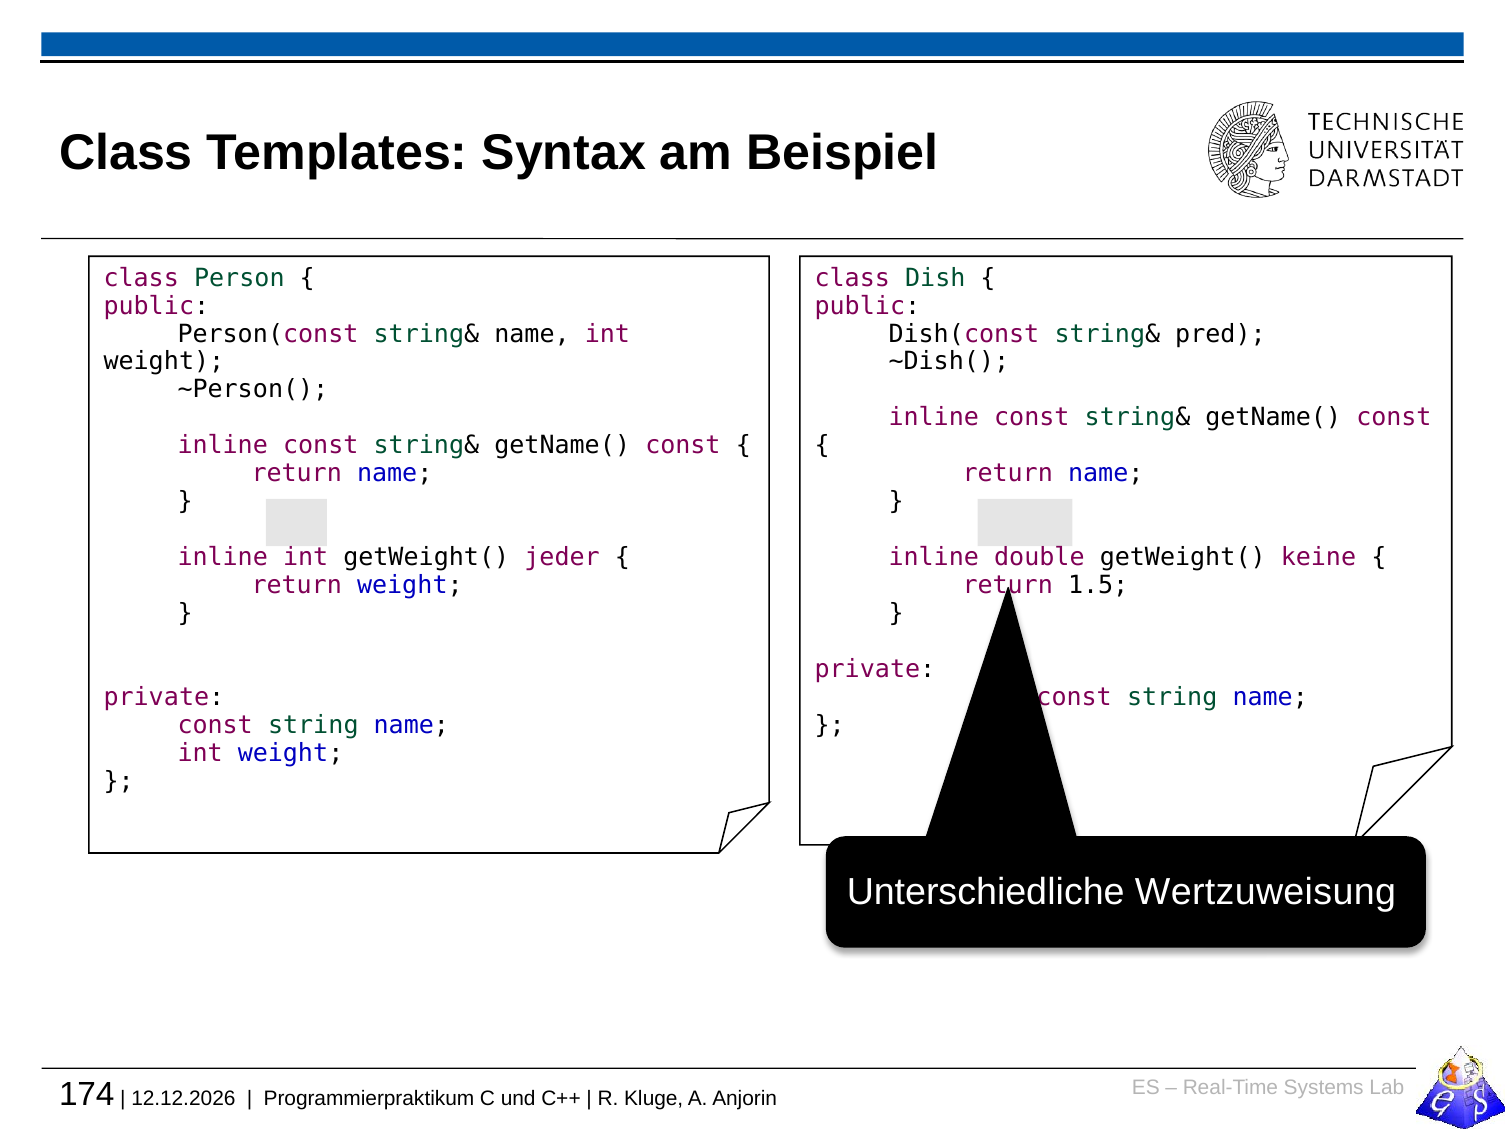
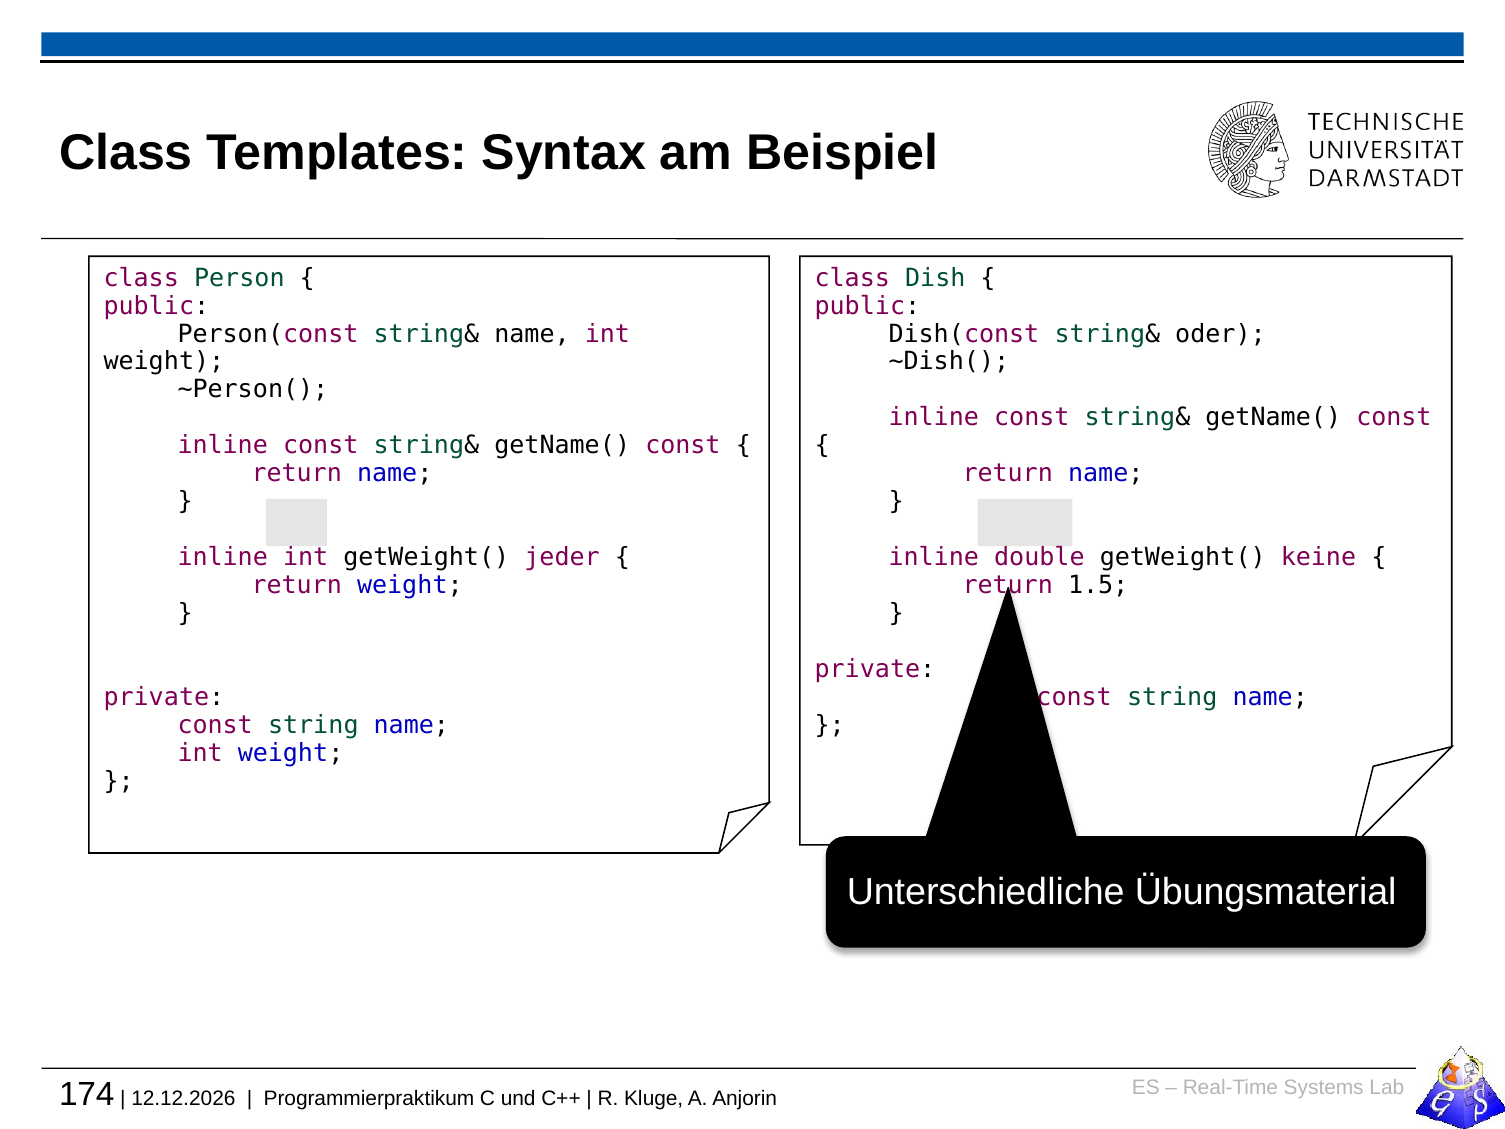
pred: pred -> oder (1220, 334)
Wertzuweisung: Wertzuweisung -> Übungsmaterial (1266, 892)
